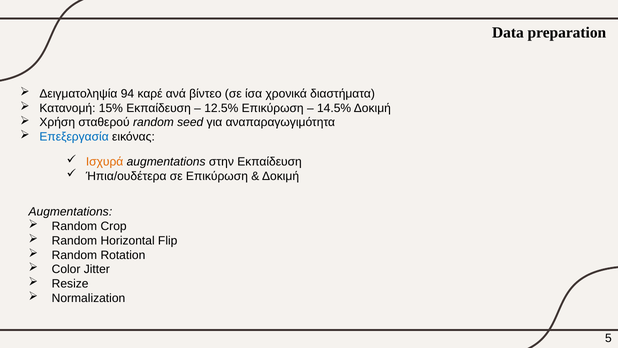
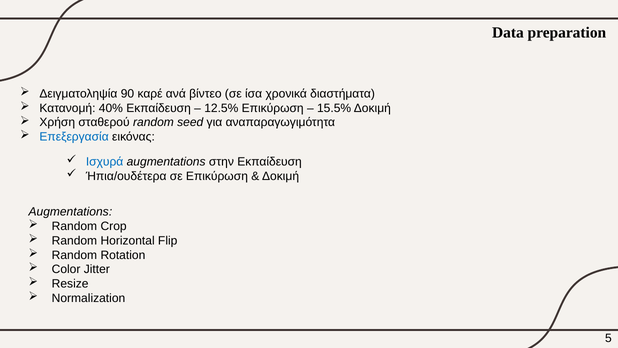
94: 94 -> 90 (127, 94)
15%: 15% -> 40% (111, 108)
14.5%: 14.5% -> 15.5% (334, 108)
Ισχυρά colour: orange -> blue (105, 162)
